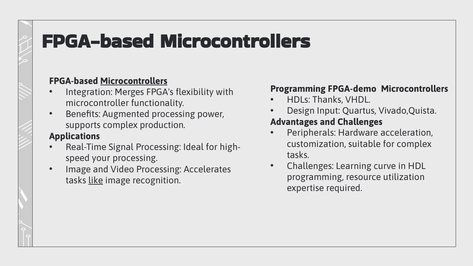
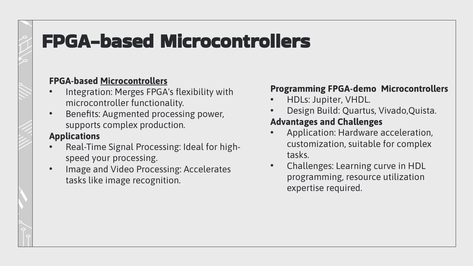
Thanks: Thanks -> Jupiter (328, 100)
Input: Input -> Build (328, 111)
Peripherals: Peripherals -> Application (311, 133)
like underline: present -> none (96, 180)
